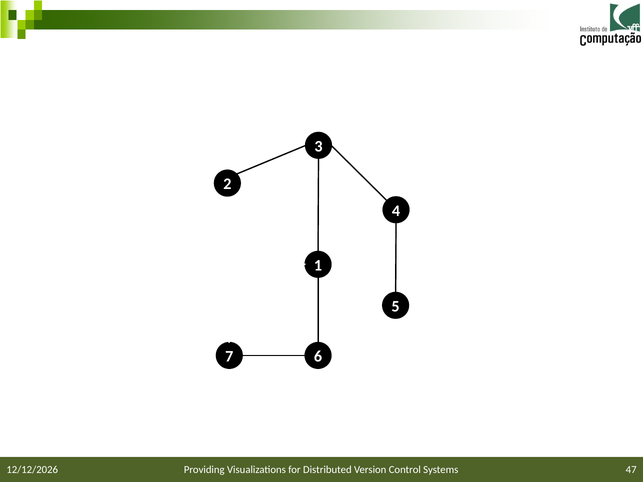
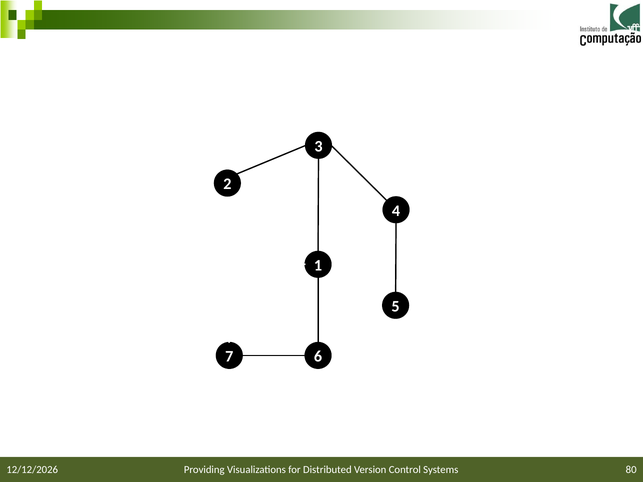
47: 47 -> 80 (631, 470)
